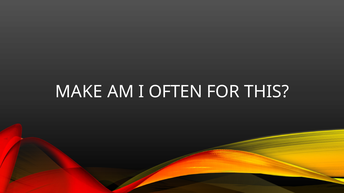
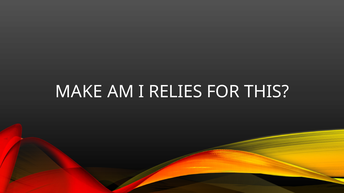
OFTEN: OFTEN -> RELIES (175, 92)
